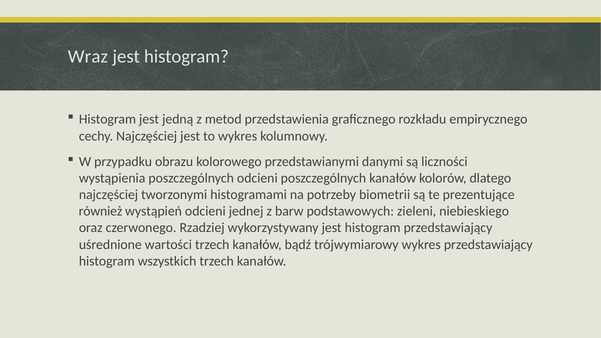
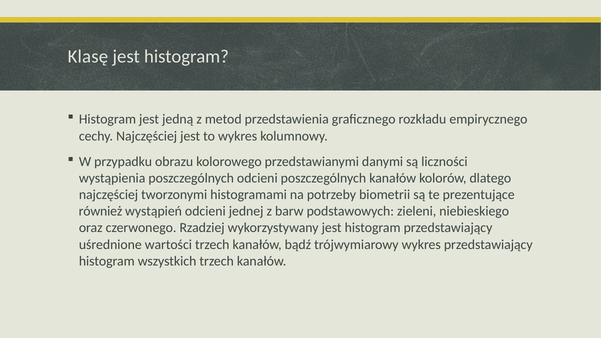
Wraz: Wraz -> Klasę (88, 57)
